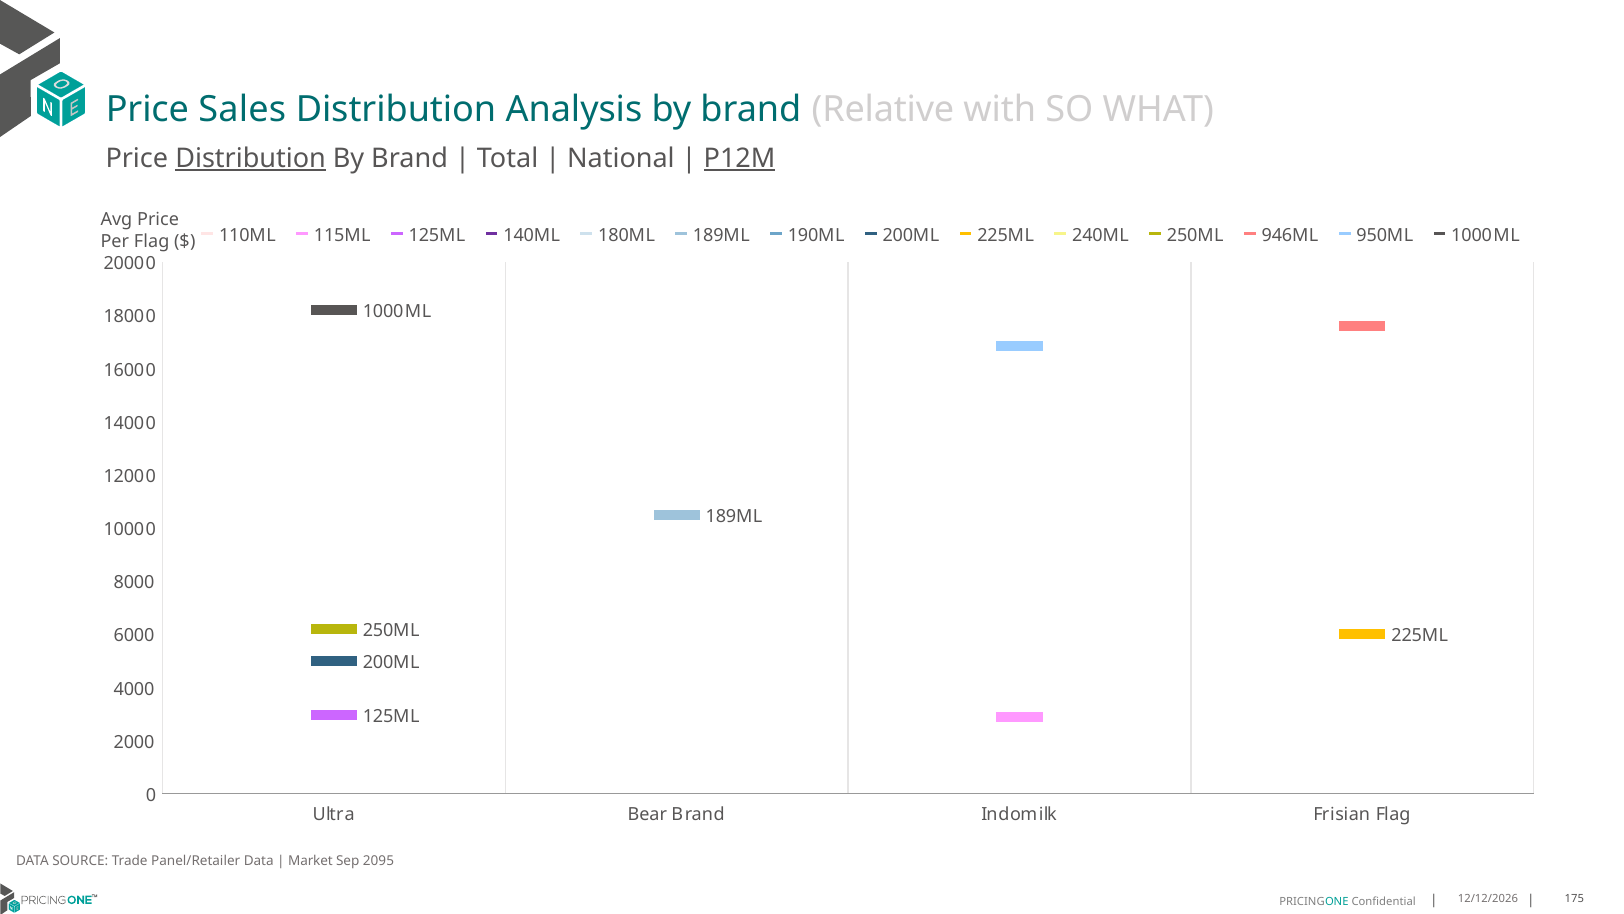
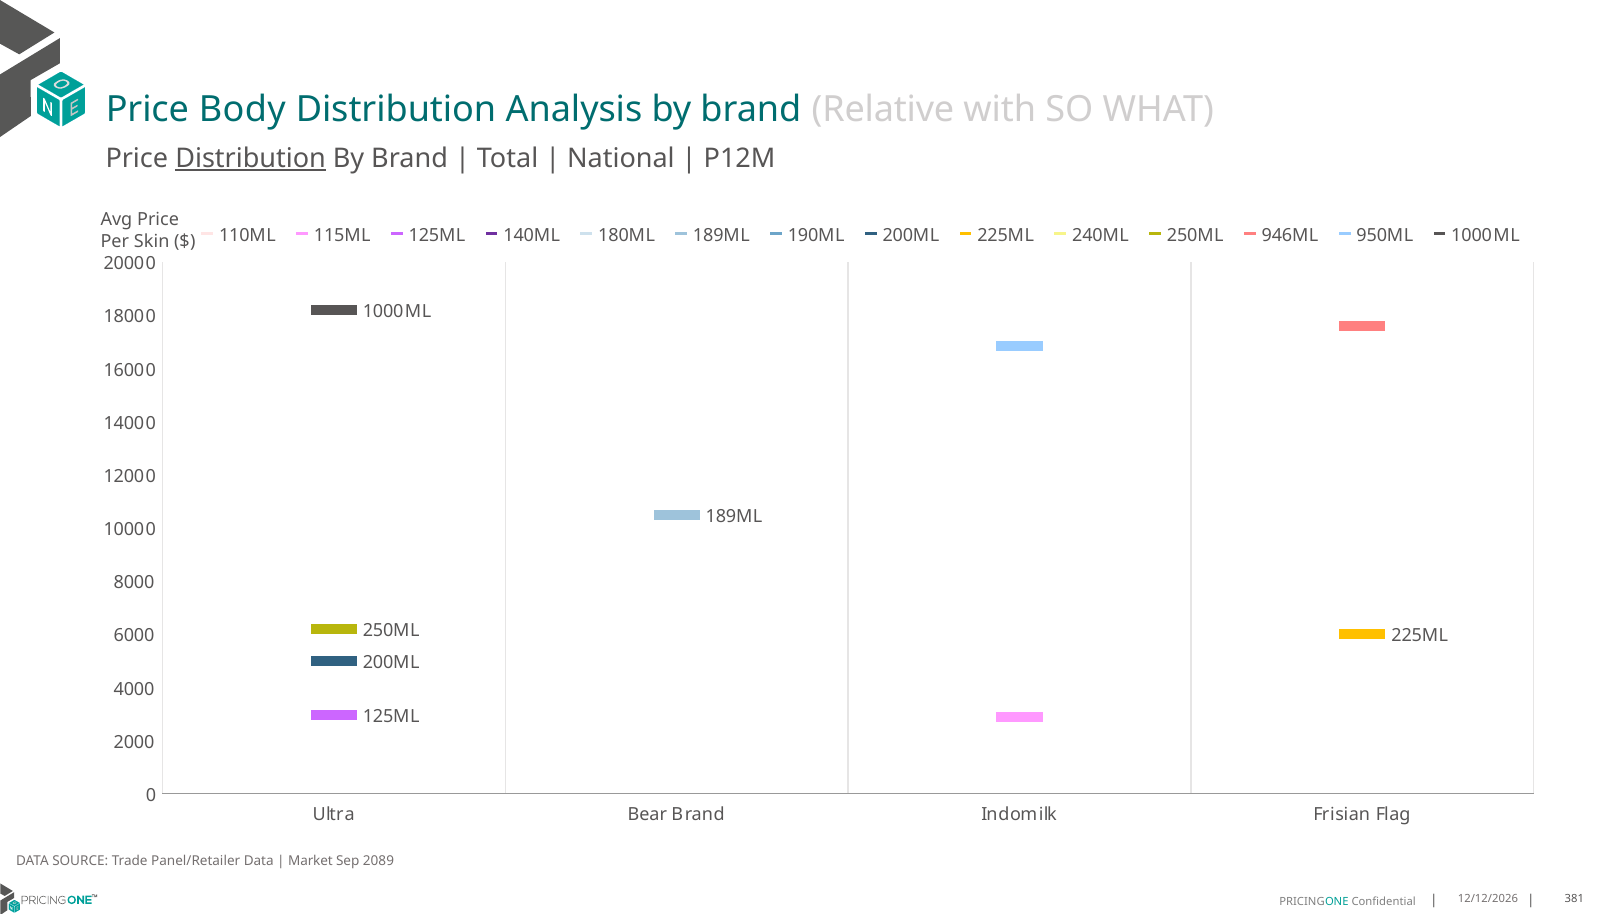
Sales: Sales -> Body (242, 109)
P12M underline: present -> none (740, 158)
Per Flag: Flag -> Skin (152, 241)
2095: 2095 -> 2089 (378, 860)
175: 175 -> 381 (1574, 898)
